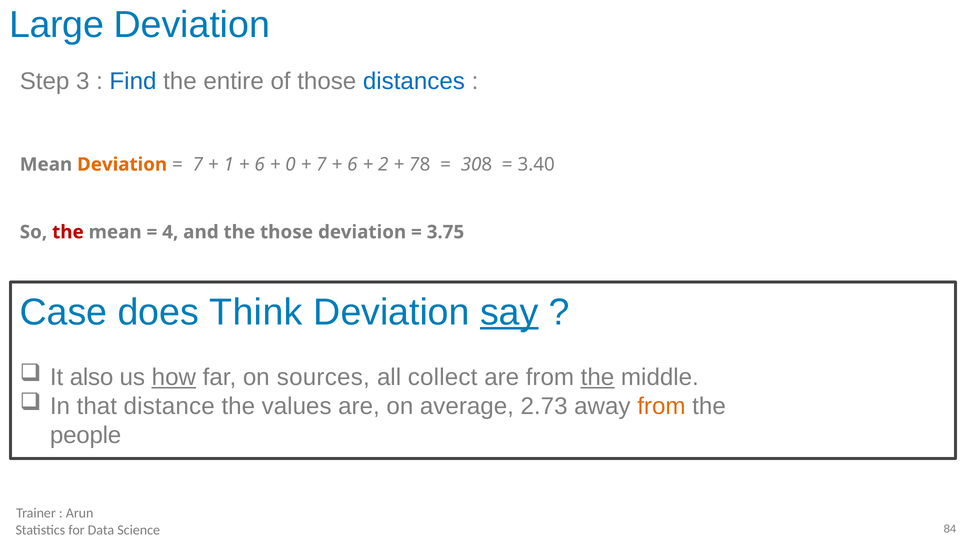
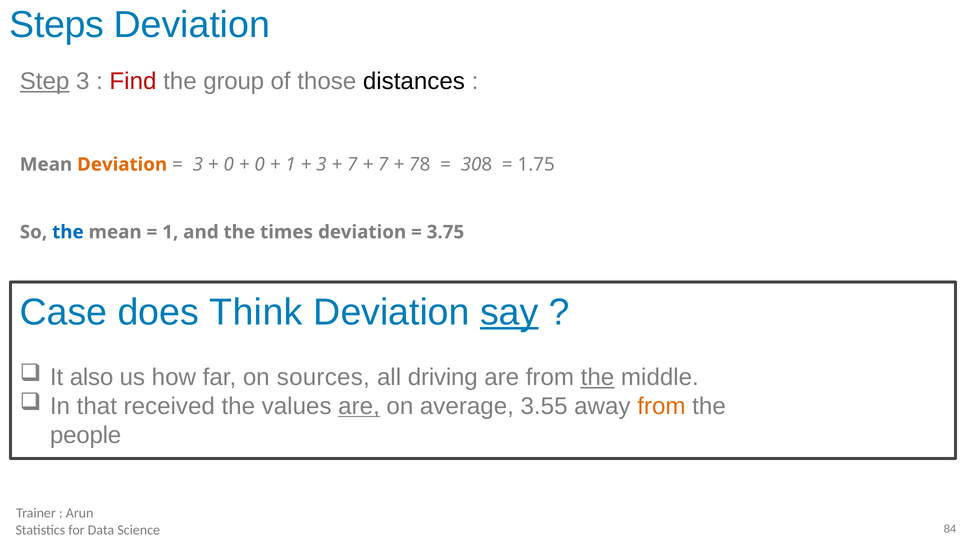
Large: Large -> Steps (57, 25)
Step underline: none -> present (45, 81)
Find colour: blue -> red (133, 81)
entire: entire -> group (234, 81)
distances colour: blue -> black (414, 81)
7: 7 -> 3 (198, 165)
1: 1 -> 0 (229, 165)
6: 6 -> 0 (260, 165)
0: 0 -> 1 (291, 165)
7: 7 -> 3 (321, 165)
6: 6 -> 7 (352, 165)
2: 2 -> 7 (383, 165)
3.40: 3.40 -> 1.75 (536, 165)
the colour: red -> blue (68, 232)
4: 4 -> 1 (170, 232)
the those: those -> times (287, 232)
how underline: present -> none (174, 377)
collect: collect -> driving (443, 377)
distance: distance -> received (169, 406)
are underline: none -> present (359, 406)
2.73: 2.73 -> 3.55 (544, 406)
